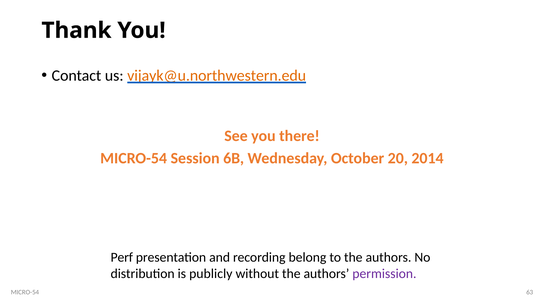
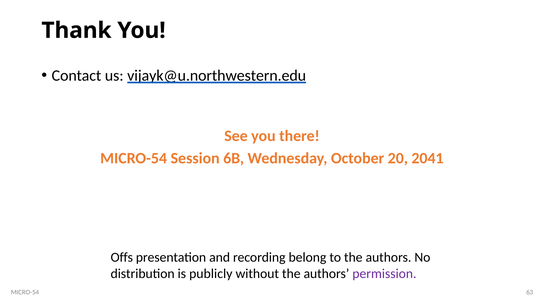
vijayk@u.northwestern.edu colour: orange -> black (217, 76)
2014: 2014 -> 2041 (428, 158)
Perf: Perf -> Offs (122, 257)
